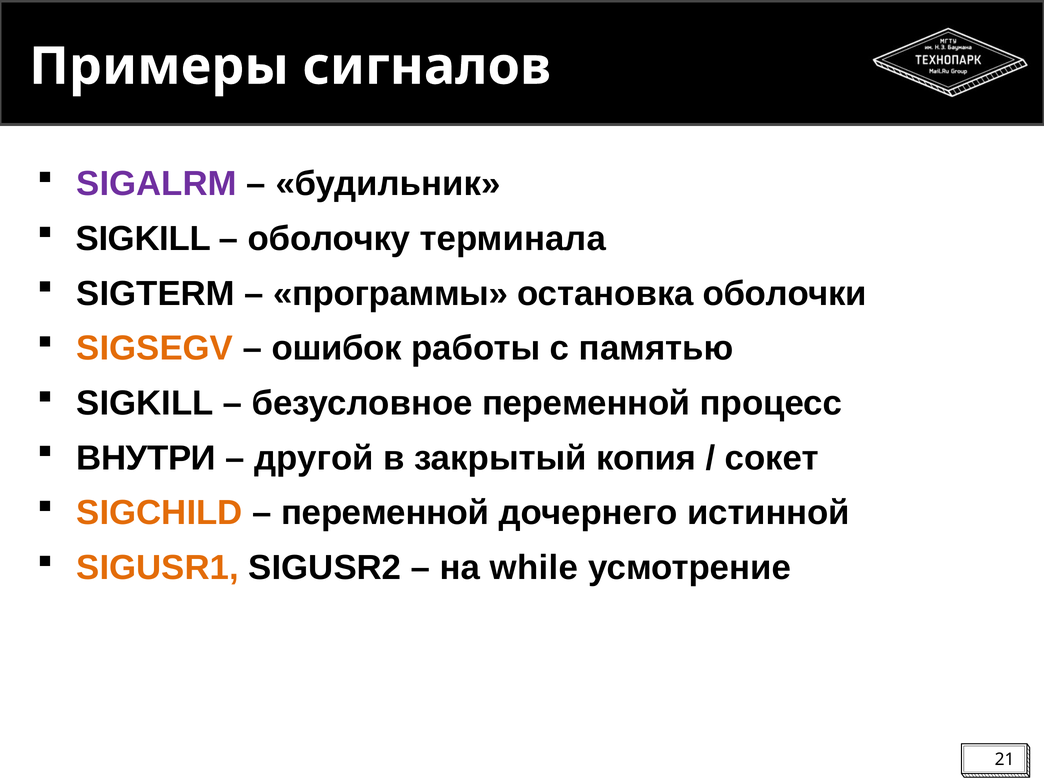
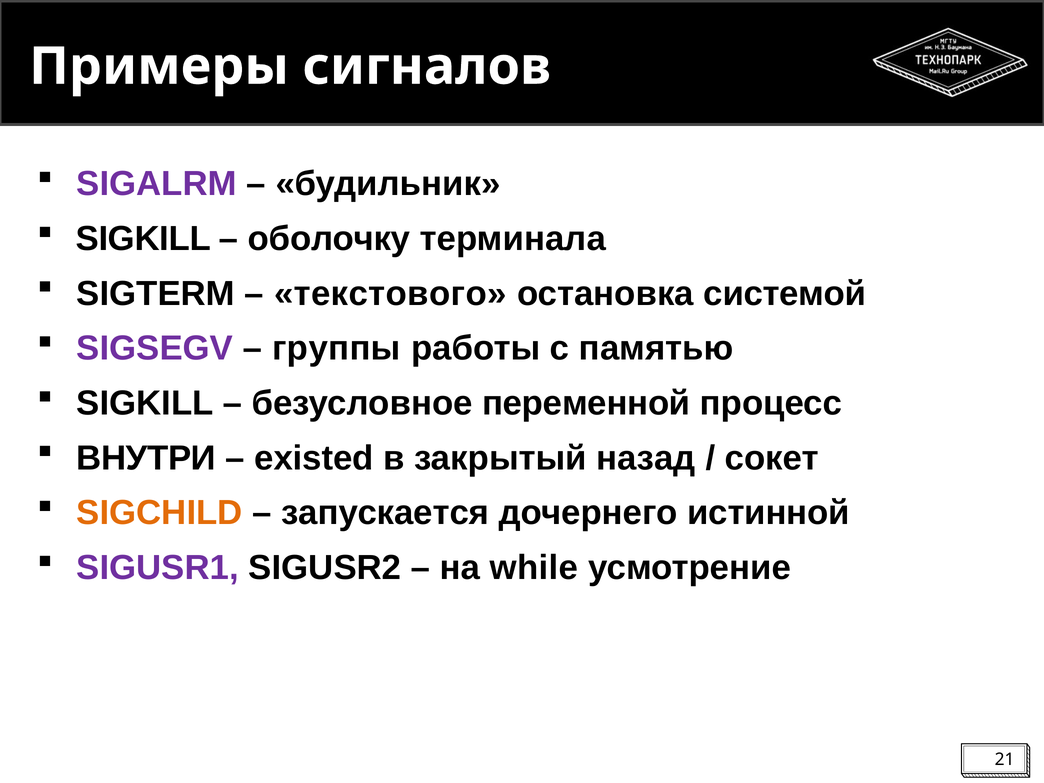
программы: программы -> текстового (390, 294)
оболочки: оболочки -> системой (785, 294)
SIGSEGV colour: orange -> purple (155, 348)
ошибок: ошибок -> группы (336, 348)
другой: другой -> existed (314, 458)
копия: копия -> назад (646, 458)
переменной: переменной -> запускается (385, 513)
SIGUSR1 colour: orange -> purple (158, 568)
